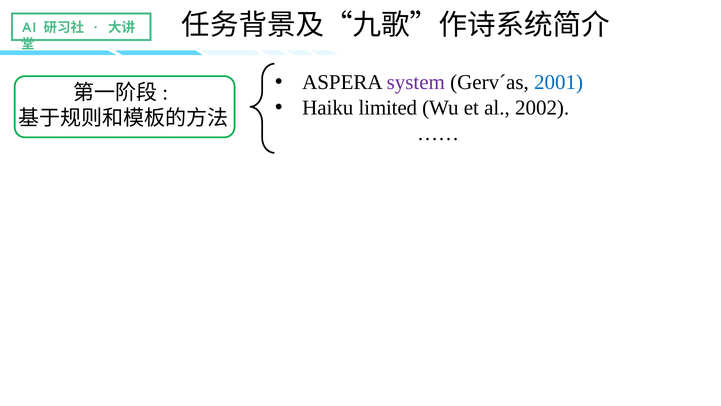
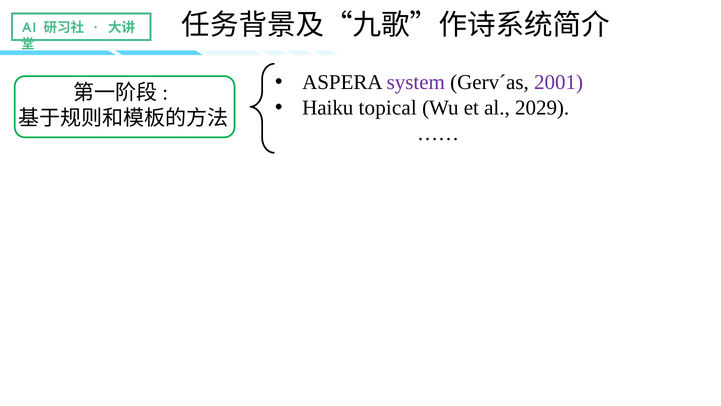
2001 colour: blue -> purple (559, 82)
limited: limited -> topical (388, 108)
2002: 2002 -> 2029 (542, 108)
